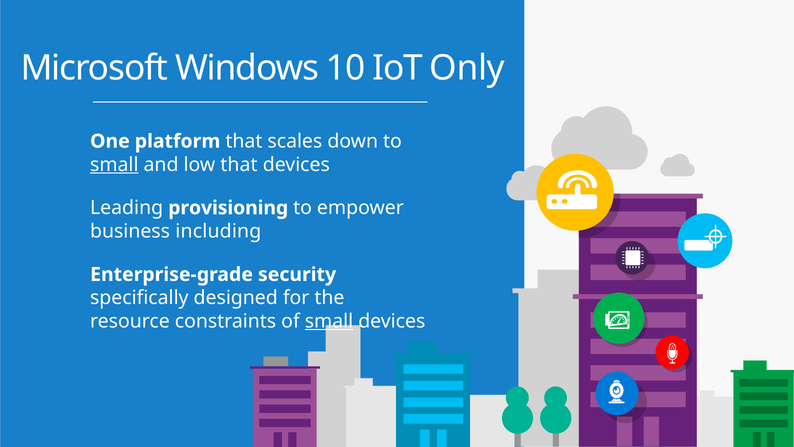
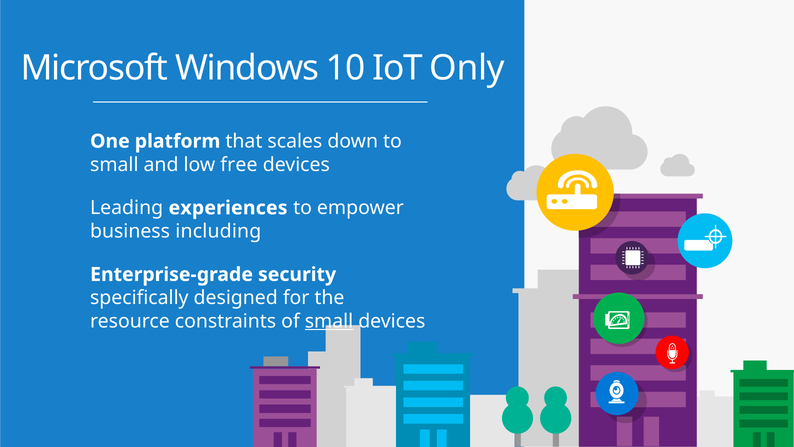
small underline: present -> none (114, 164)
low that: that -> free (239, 164)
provisioning: provisioning -> experiences (228, 208)
